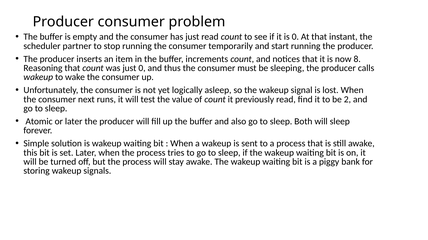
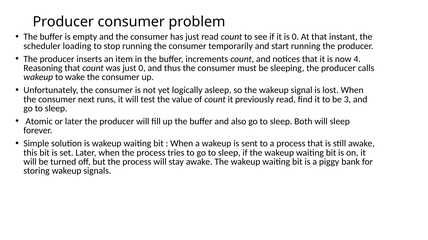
partner: partner -> loading (77, 46)
8: 8 -> 4 (357, 59)
2: 2 -> 3 (347, 100)
